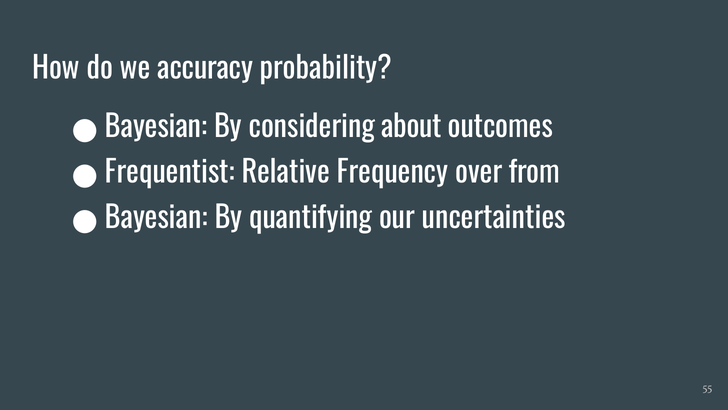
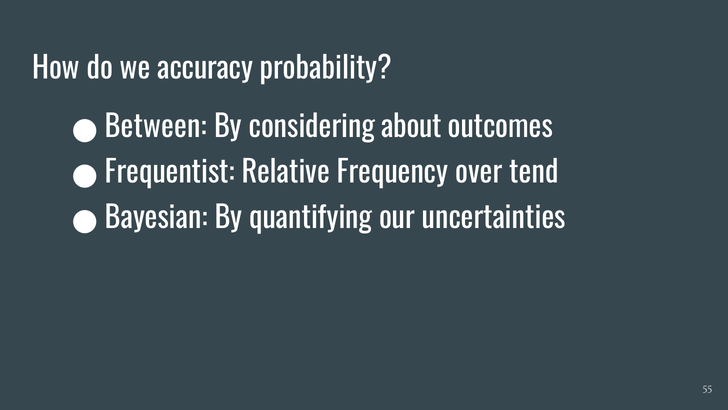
Bayesian: Bayesian -> Between (156, 127)
from: from -> tend (534, 172)
